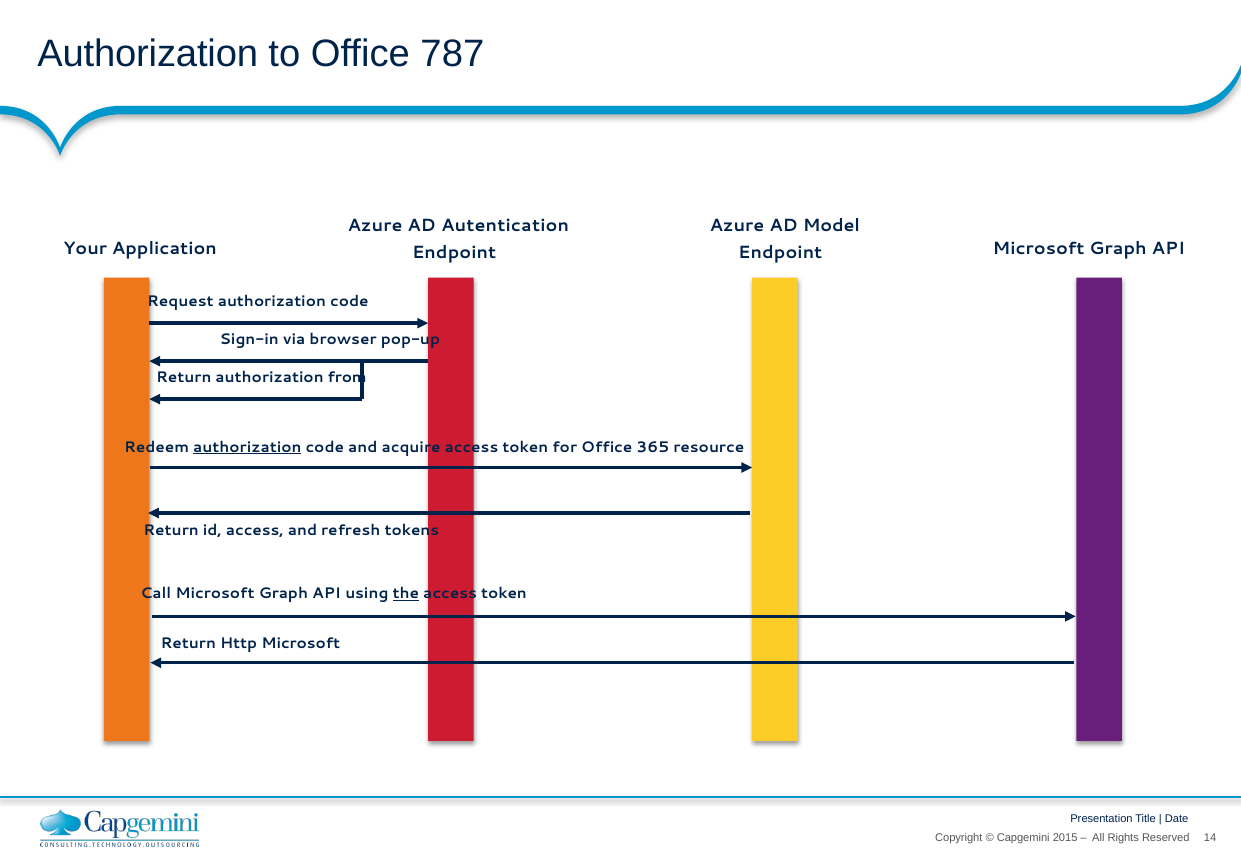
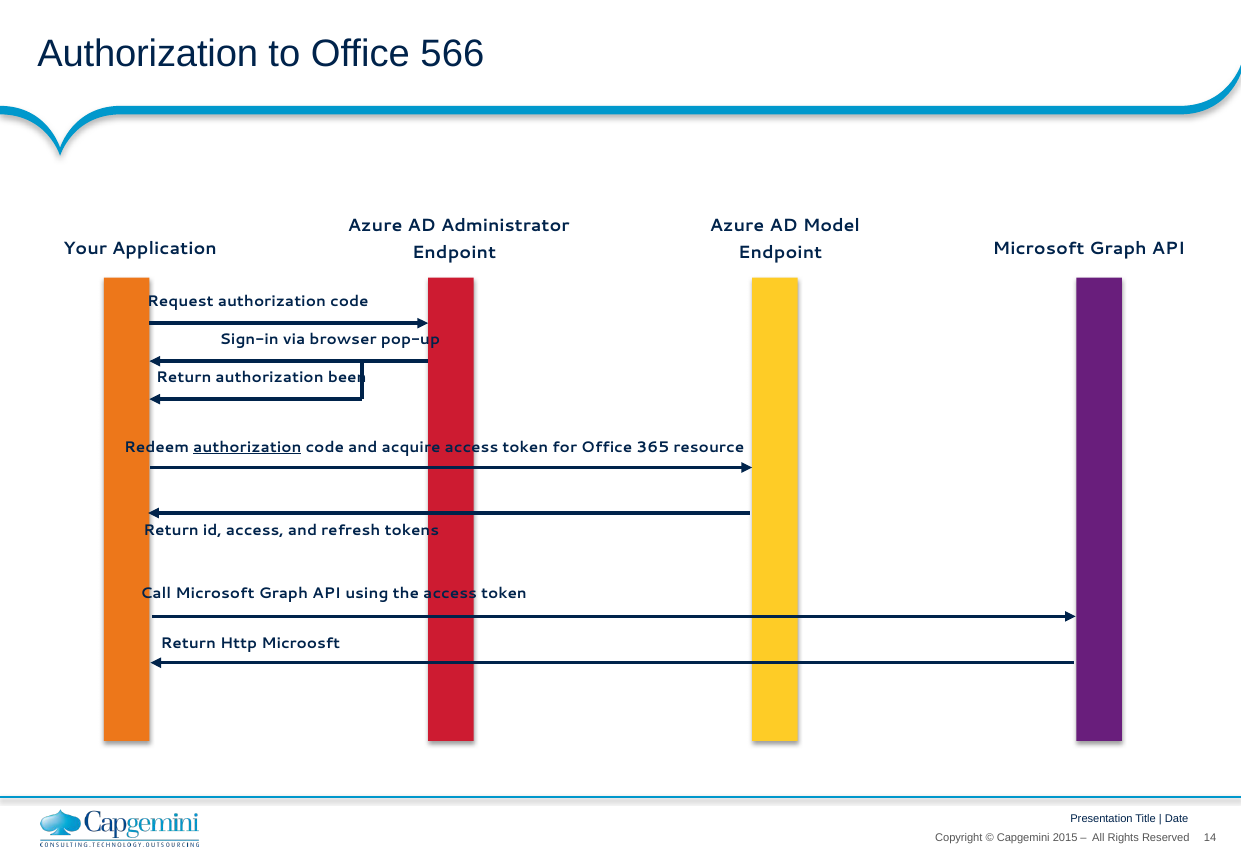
787: 787 -> 566 (452, 54)
Autentication: Autentication -> Administrator (505, 226)
from: from -> been (347, 378)
the underline: present -> none (406, 594)
Http Microsoft: Microsoft -> Microosft (301, 643)
